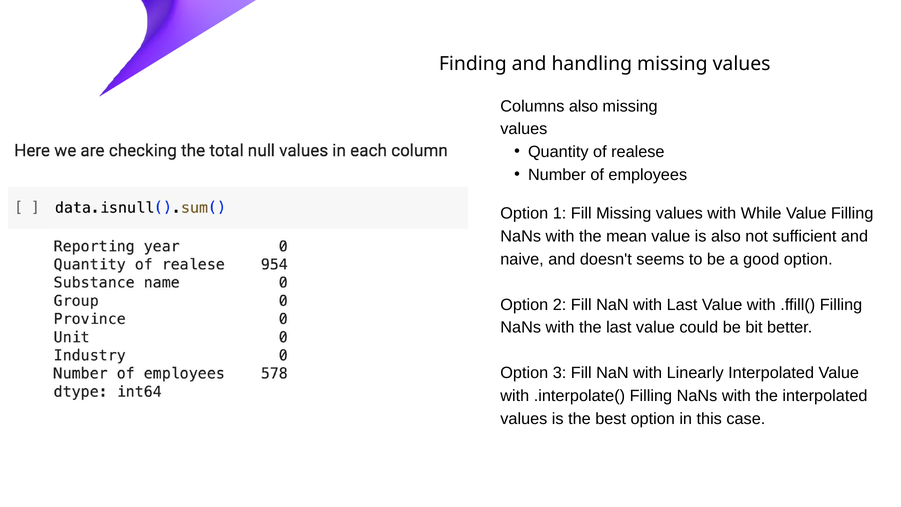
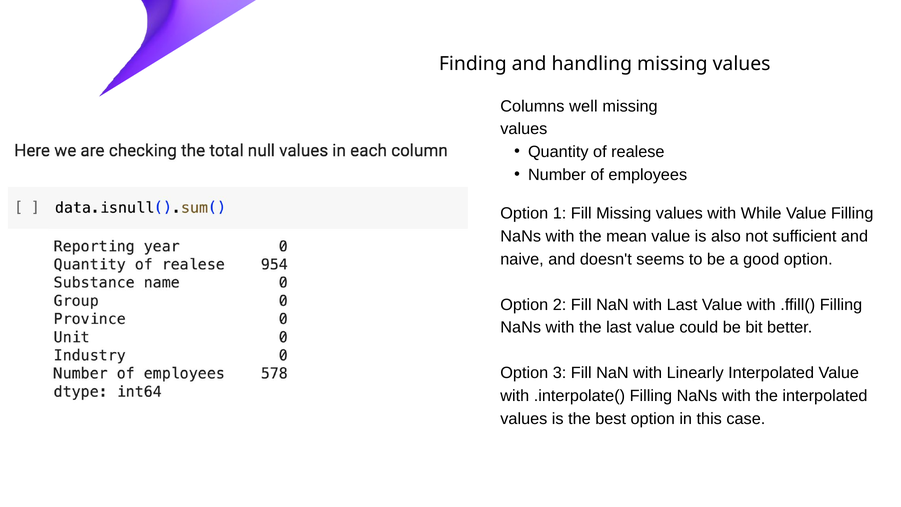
Columns also: also -> well (583, 106)
